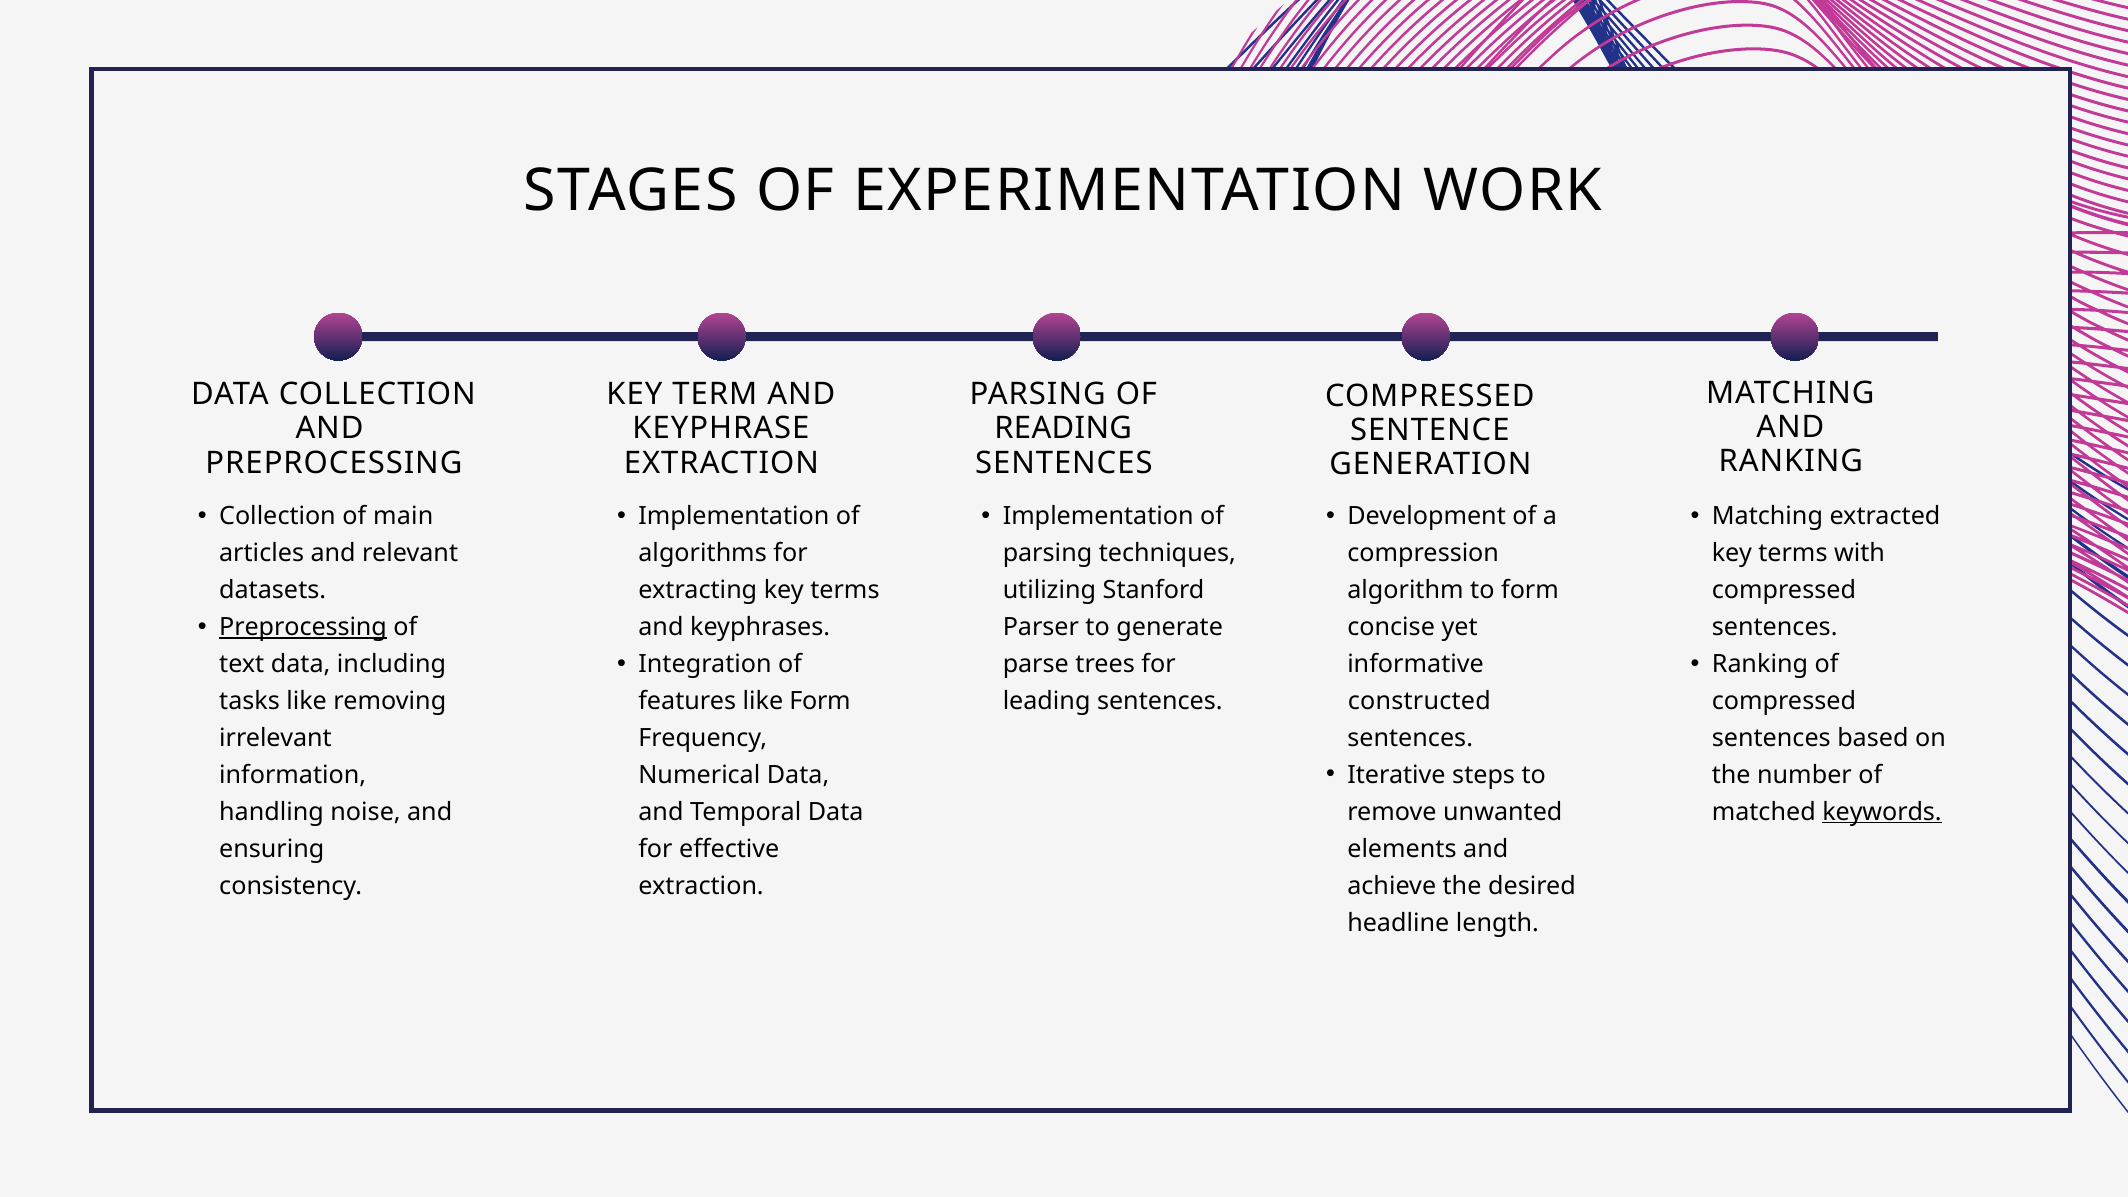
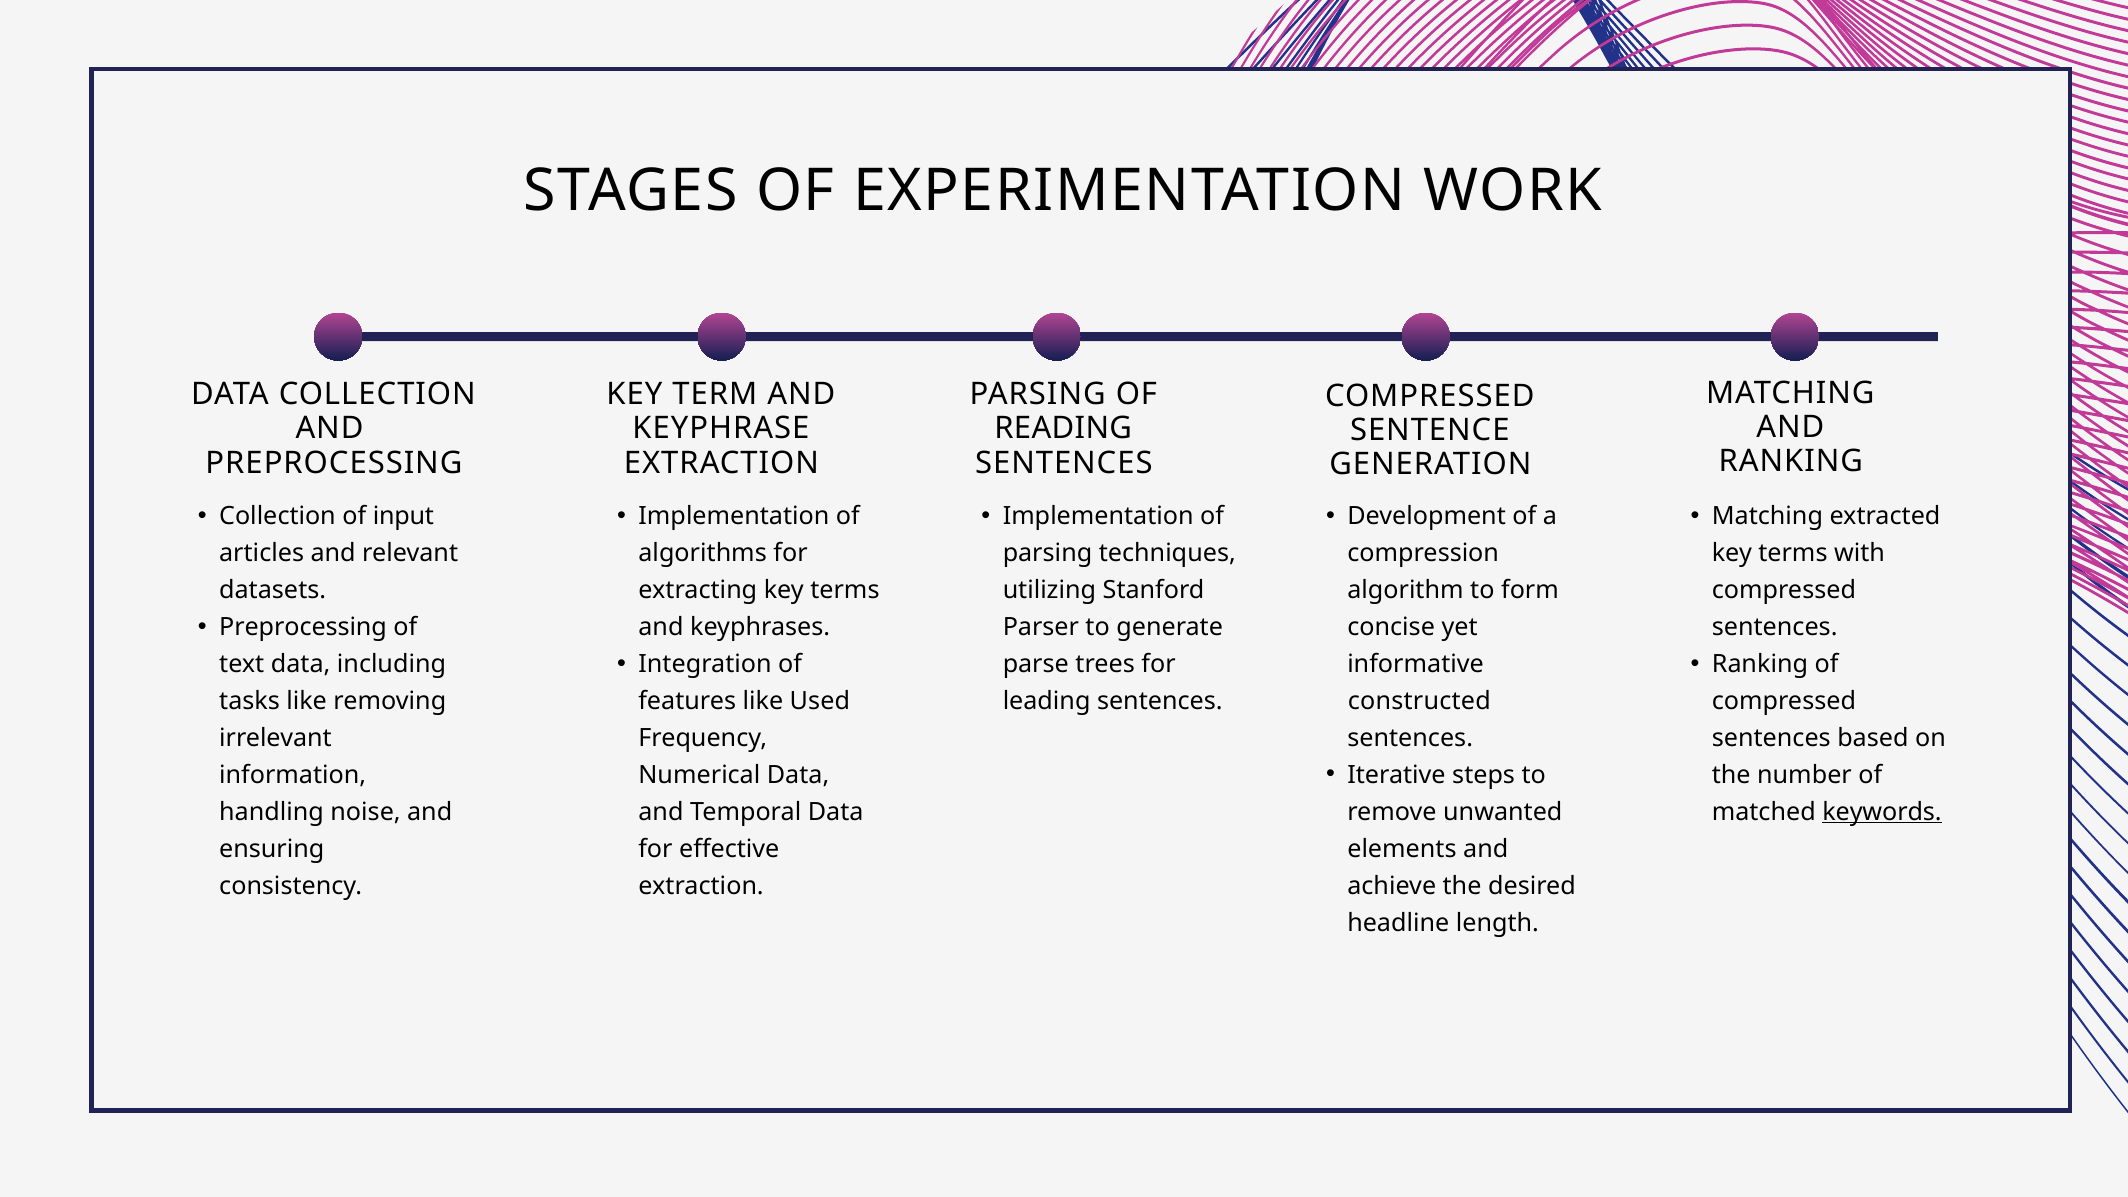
main: main -> input (403, 516)
Preprocessing underline: present -> none (303, 627)
like Form: Form -> Used (820, 701)
